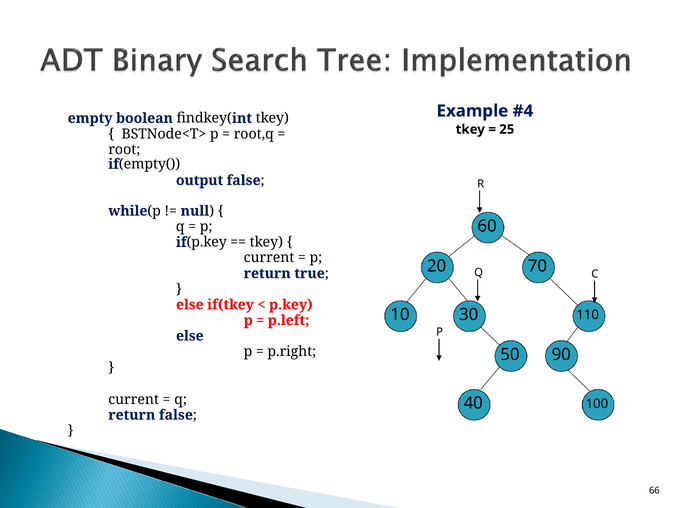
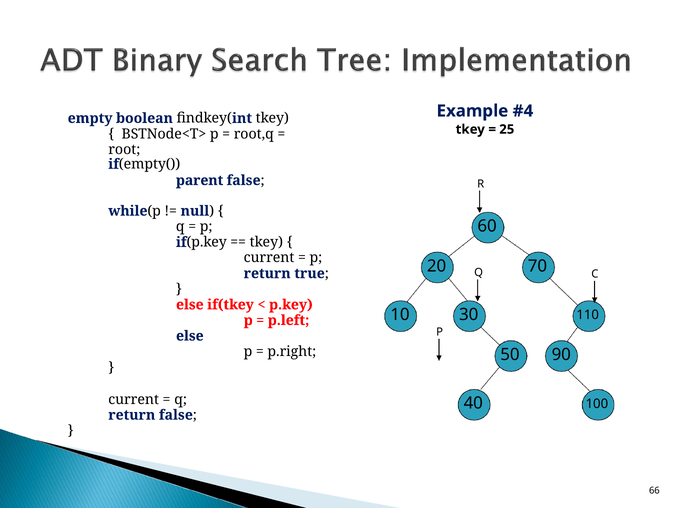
output: output -> parent (200, 180)
